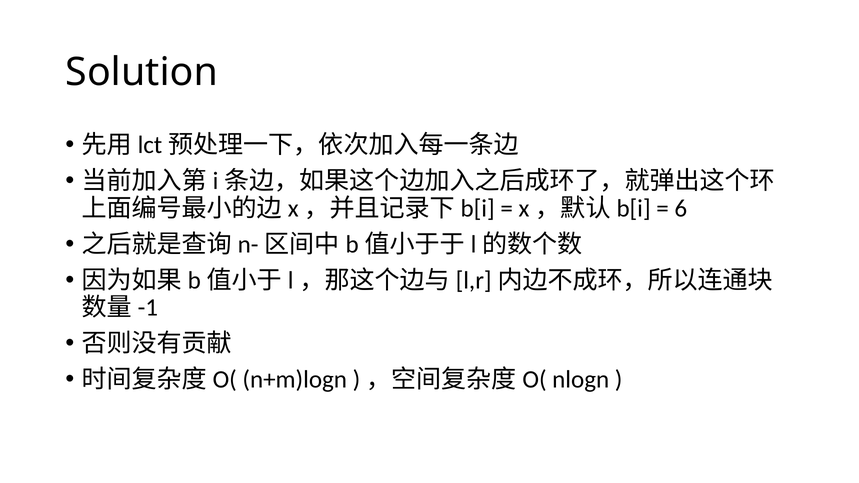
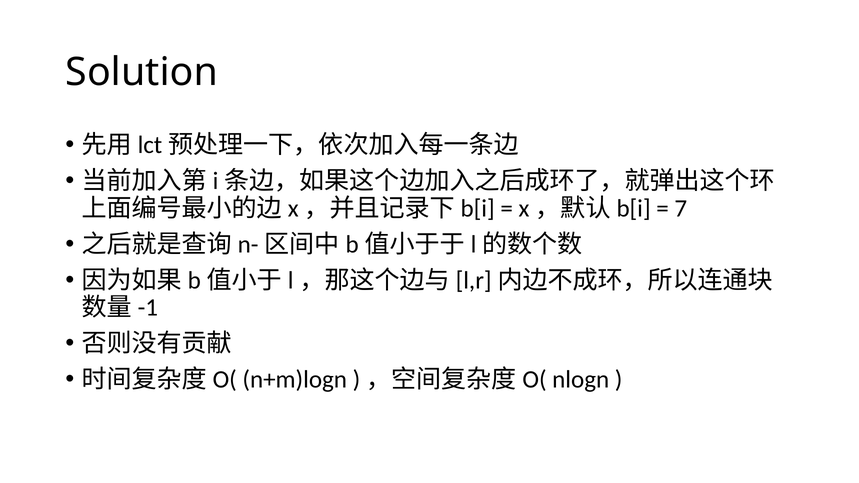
6: 6 -> 7 (681, 208)
